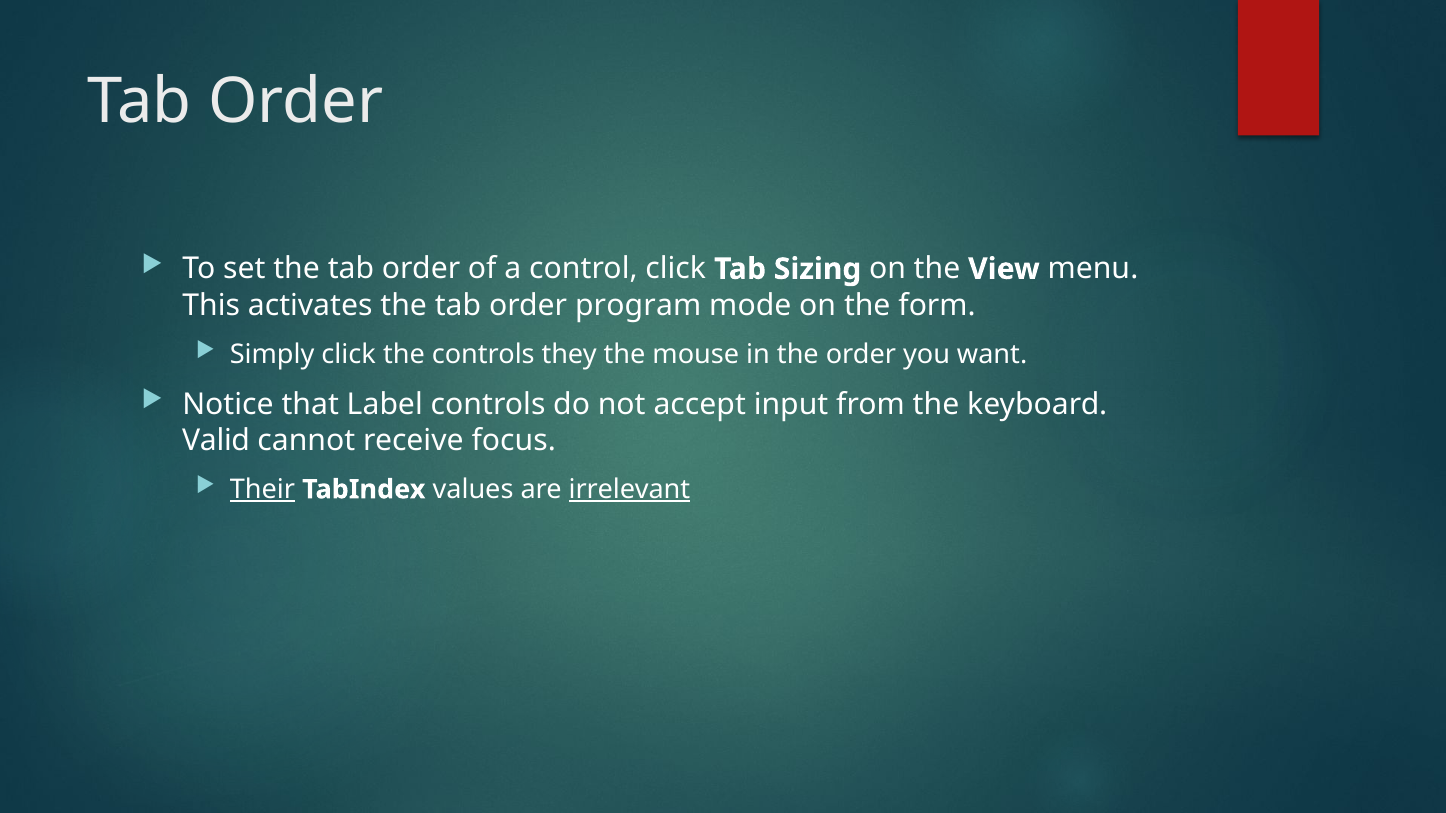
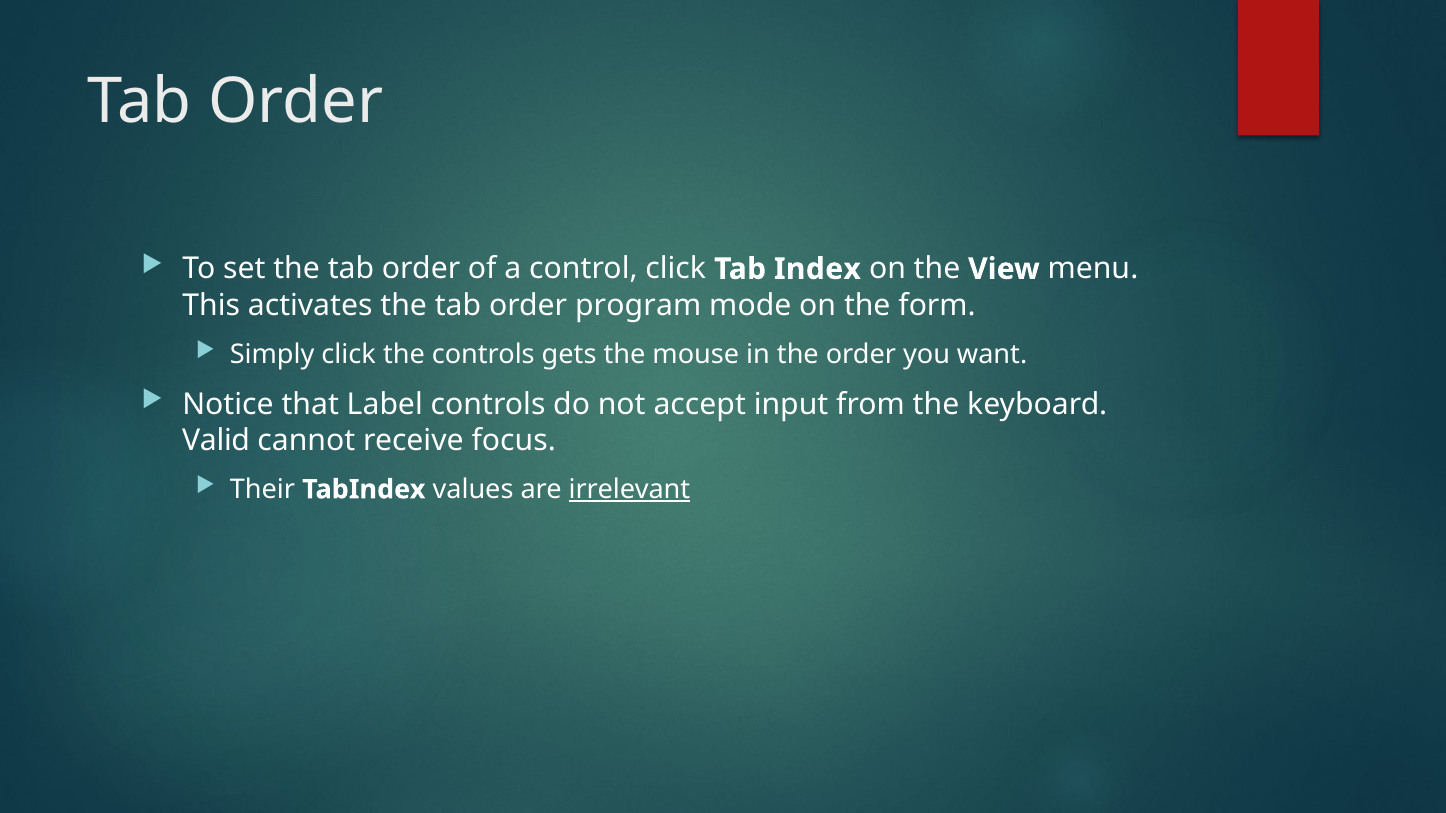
Sizing: Sizing -> Index (817, 269)
they: they -> gets (569, 355)
Their underline: present -> none (262, 490)
